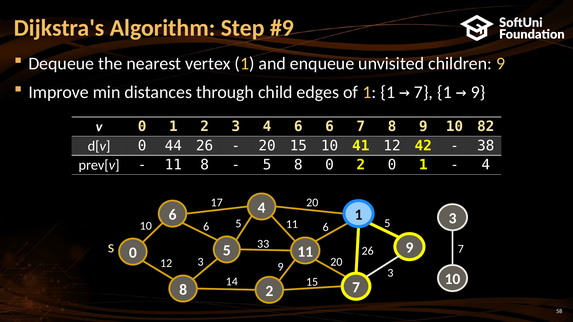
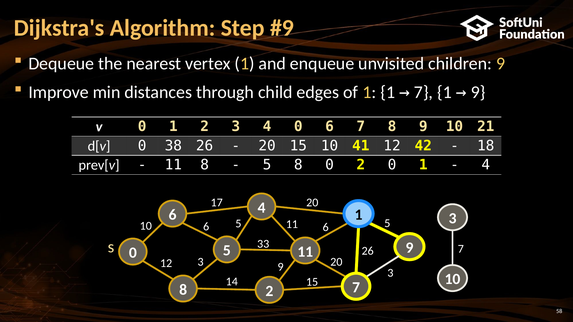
4 6: 6 -> 0 (298, 127)
82: 82 -> 21 (486, 127)
44: 44 -> 38 (173, 146)
38: 38 -> 18 (486, 146)
